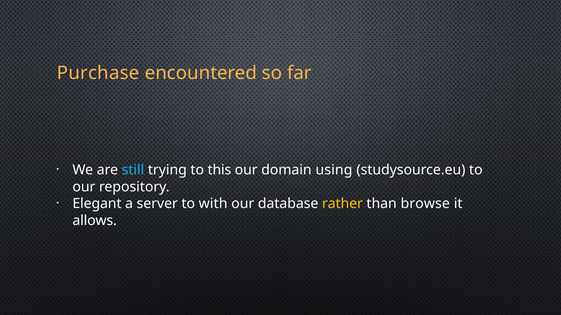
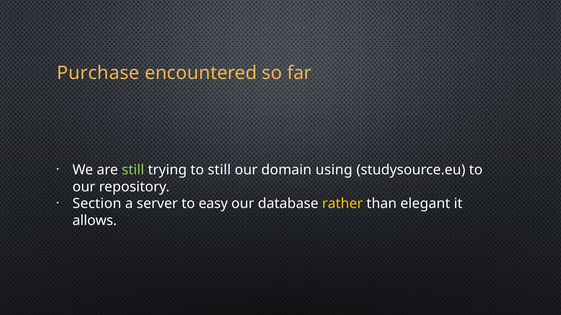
still colour: light blue -> light green (133, 170)
to this: this -> still (219, 170)
Elegant: Elegant -> Section (97, 204)
with: with -> easy (213, 204)
browse: browse -> elegant (425, 204)
